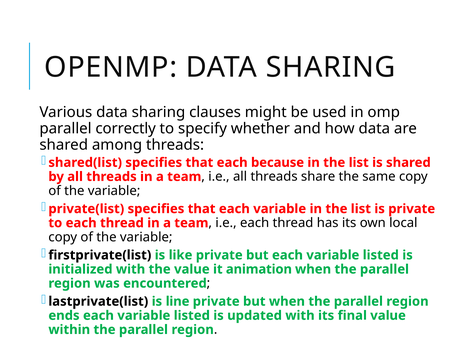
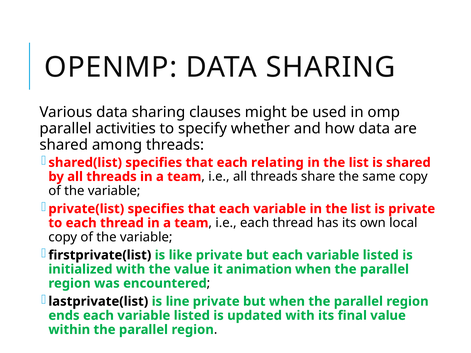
correctly: correctly -> activities (126, 129)
because: because -> relating (277, 163)
